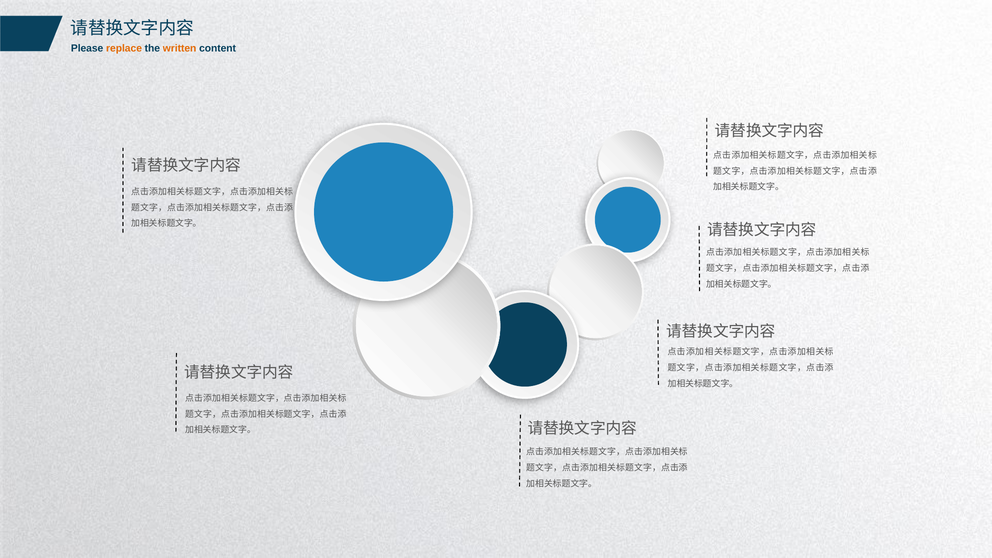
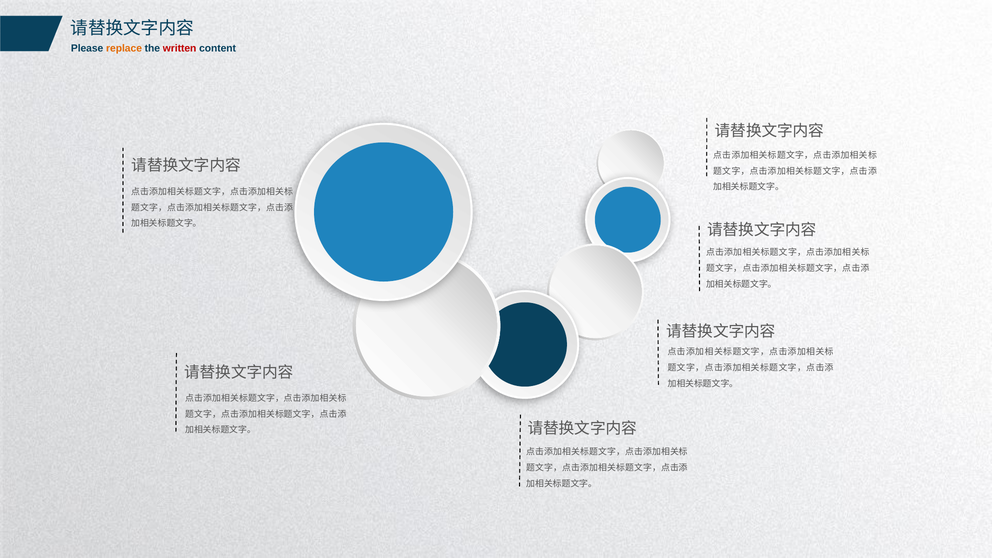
written colour: orange -> red (180, 48)
